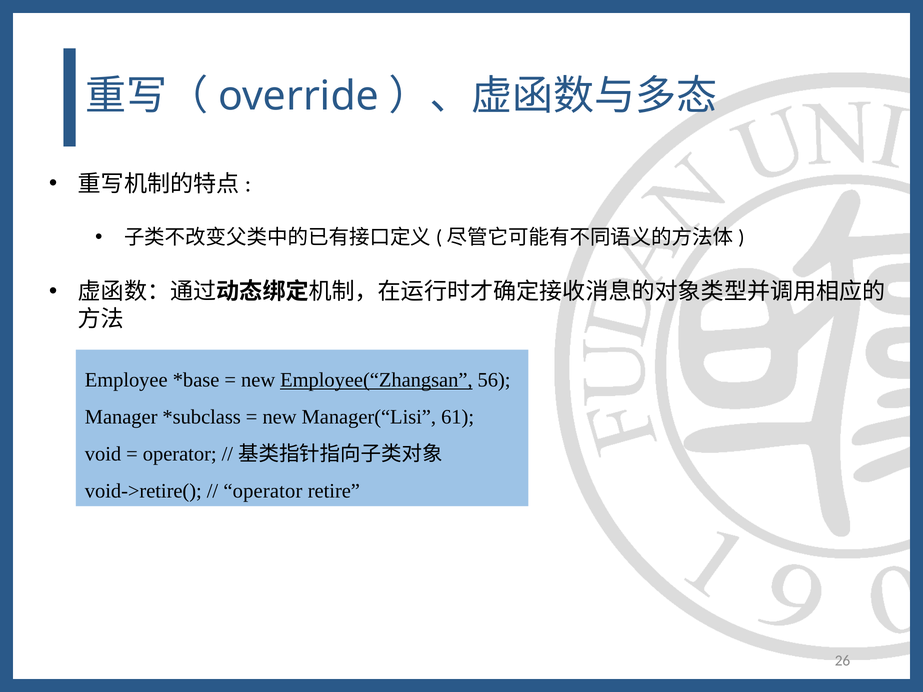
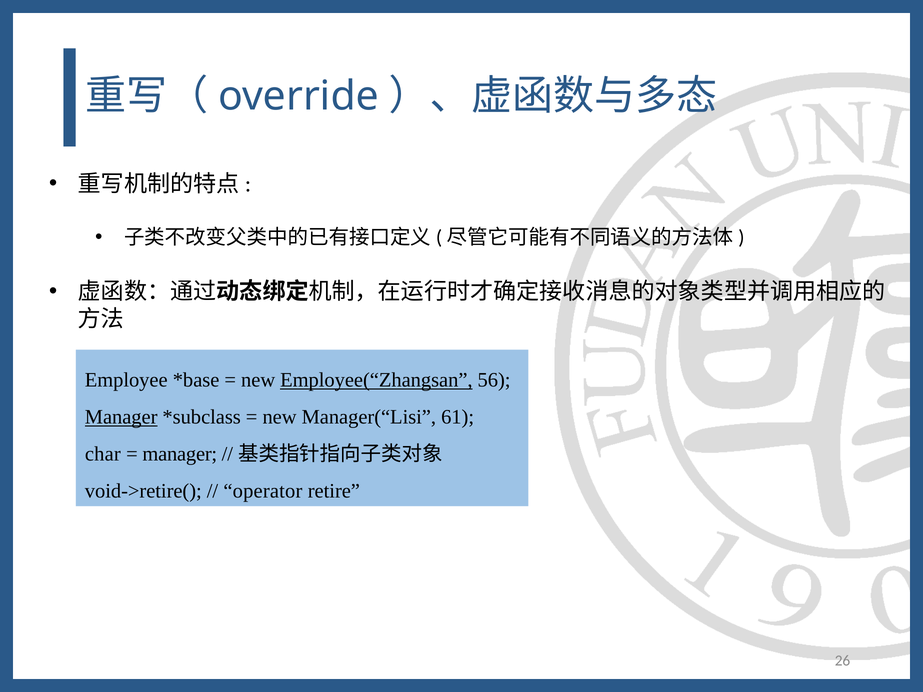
Manager underline: none -> present (121, 417)
void: void -> char (103, 454)
operator: operator -> manager (180, 454)
